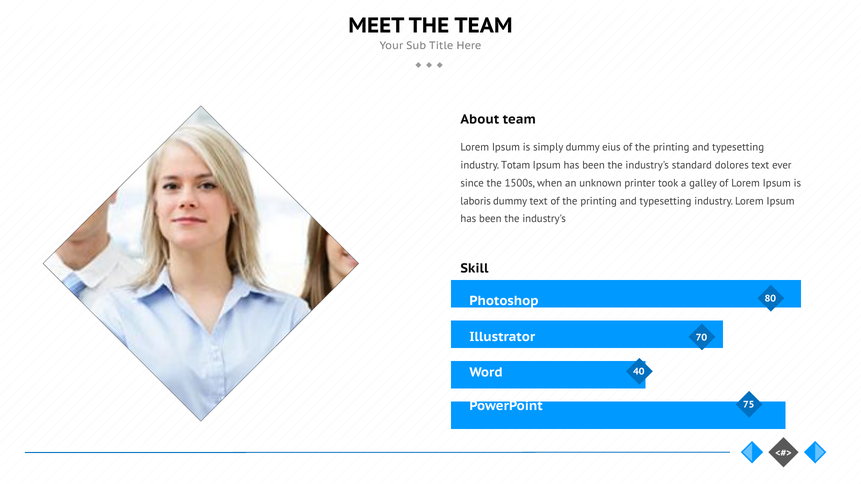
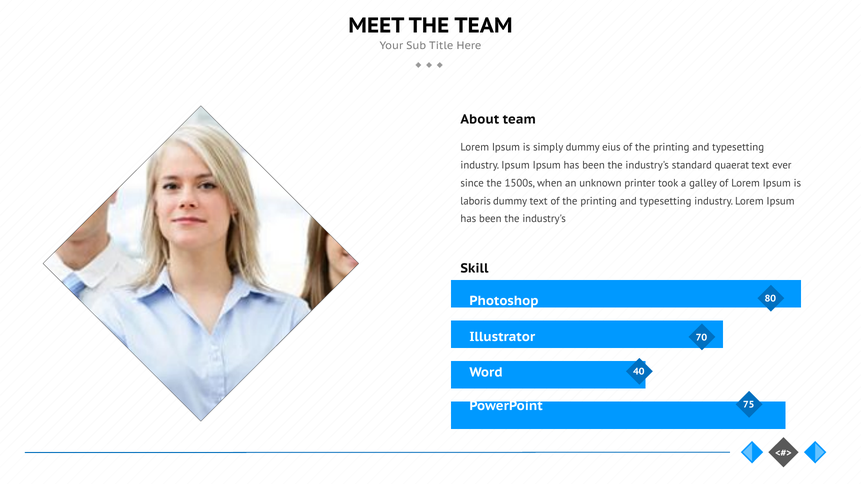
industry Totam: Totam -> Ipsum (516, 165)
dolores: dolores -> quaerat (732, 165)
